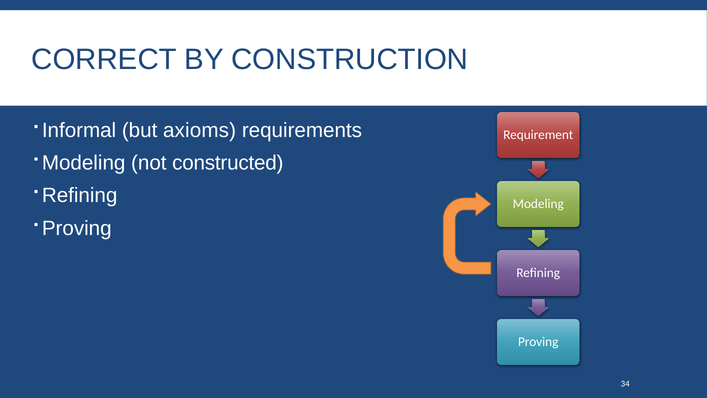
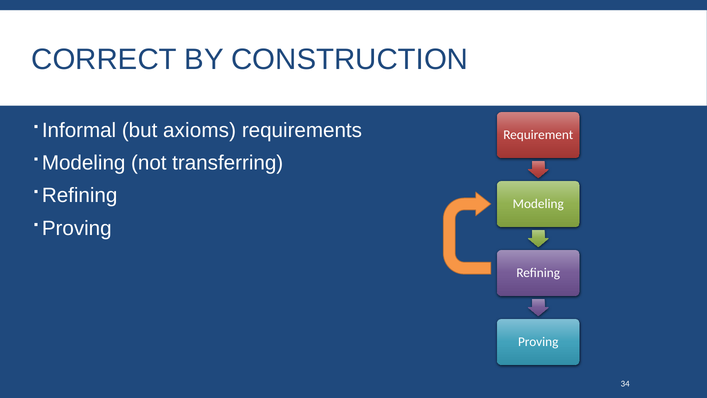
constructed: constructed -> transferring (228, 163)
